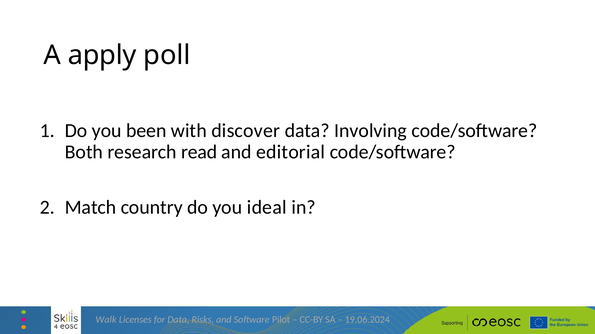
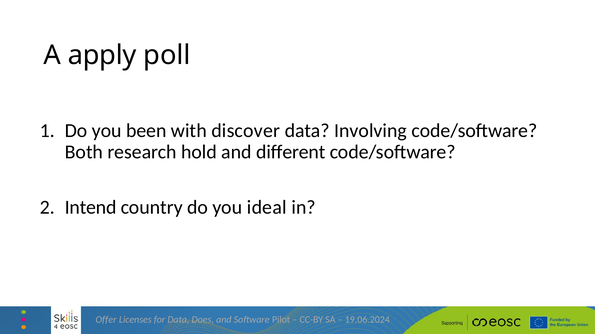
read: read -> hold (199, 152)
editorial: editorial -> different (291, 152)
Match: Match -> Intend (91, 208)
Walk: Walk -> Offer (106, 320)
Risks: Risks -> Does (203, 320)
